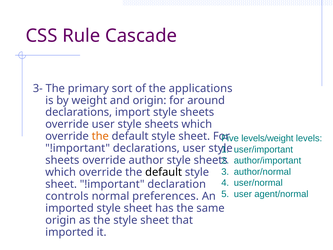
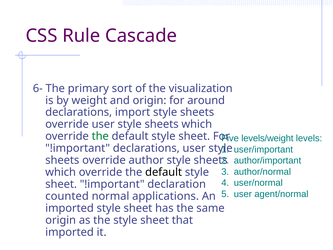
3-: 3- -> 6- (38, 88)
applications: applications -> visualization (201, 88)
the colour: orange -> green (100, 136)
controls: controls -> counted (67, 196)
preferences: preferences -> applications (166, 196)
